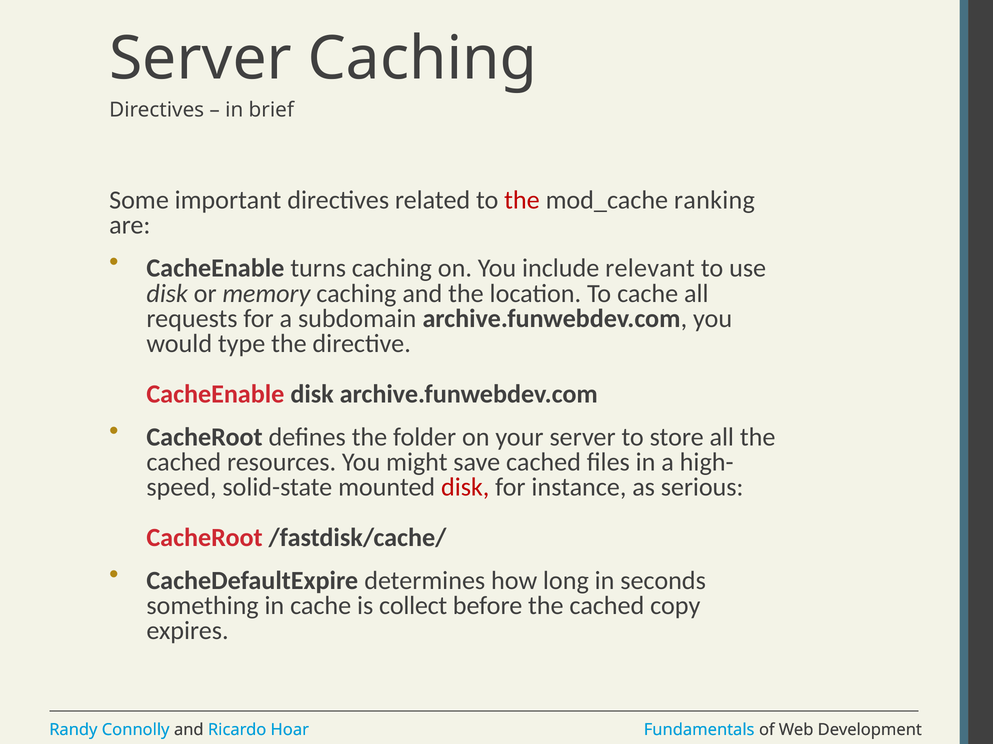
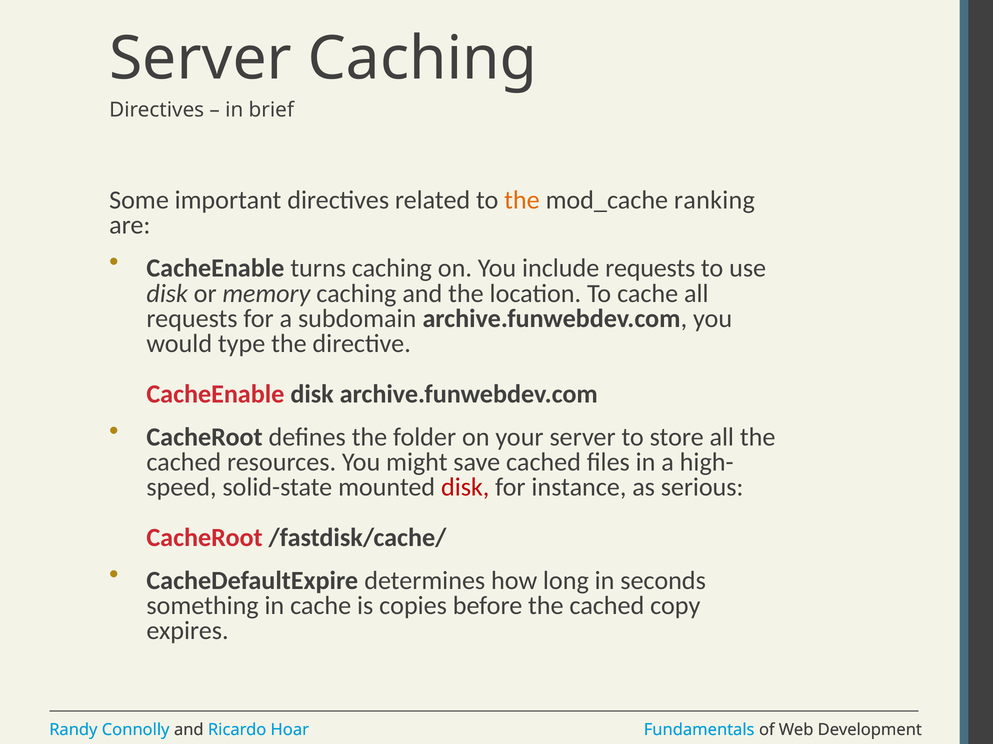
the colour: red -> orange (522, 200)
include relevant: relevant -> requests (650, 269)
collect: collect -> copies (413, 606)
